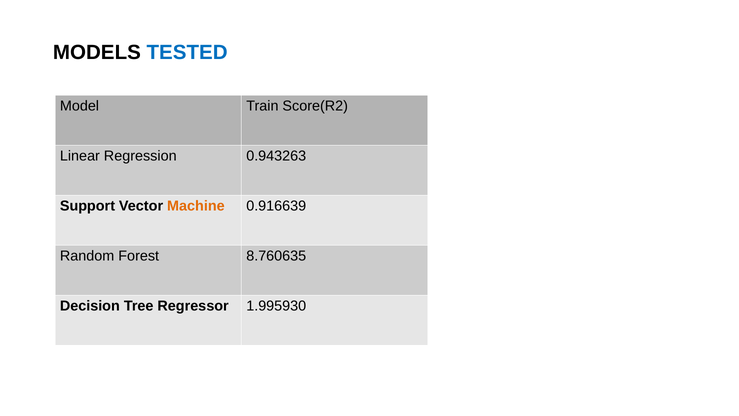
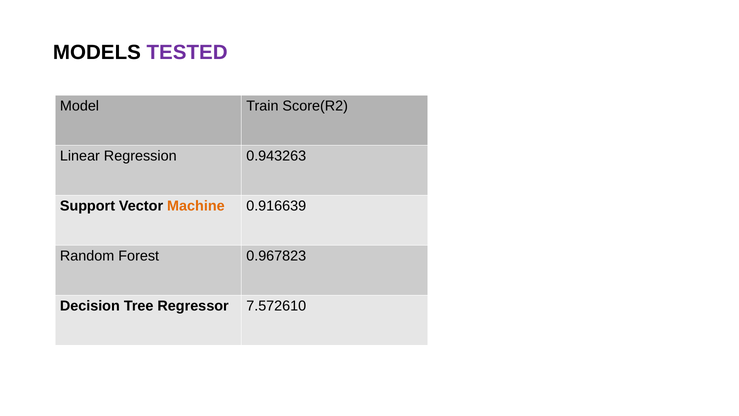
TESTED colour: blue -> purple (187, 52)
8.760635: 8.760635 -> 0.967823 (276, 256)
1.995930: 1.995930 -> 7.572610 (276, 306)
